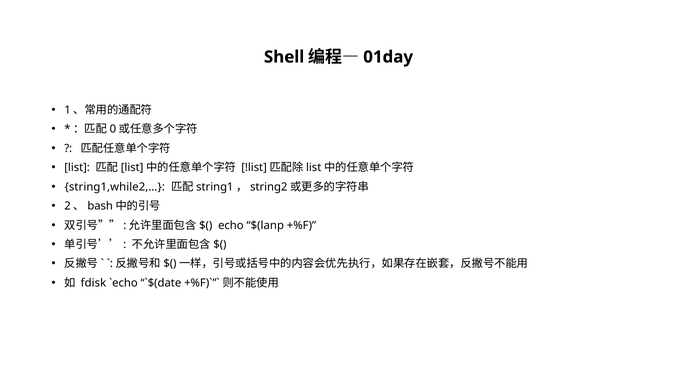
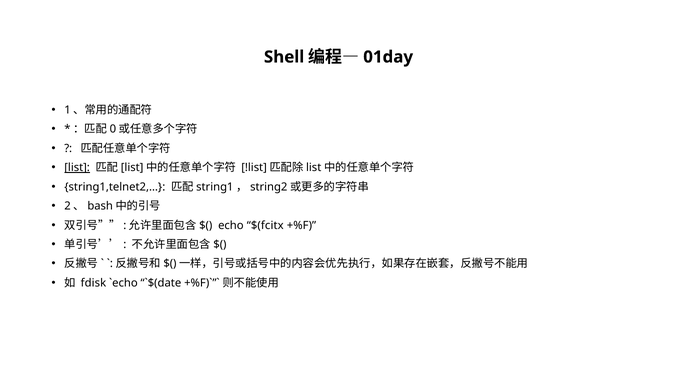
list underline: none -> present (77, 168)
string1,while2,…: string1,while2,… -> string1,telnet2,… (115, 187)
$(lanp: $(lanp -> $(fcitx (265, 225)
